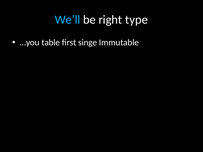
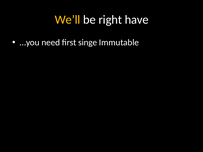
We’ll colour: light blue -> yellow (68, 20)
type: type -> have (137, 20)
table: table -> need (51, 43)
